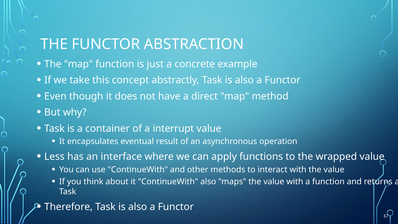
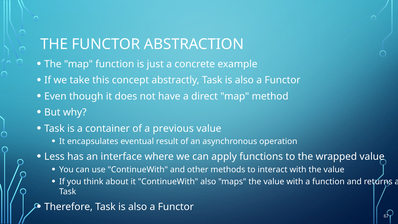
interrupt: interrupt -> previous (173, 128)
